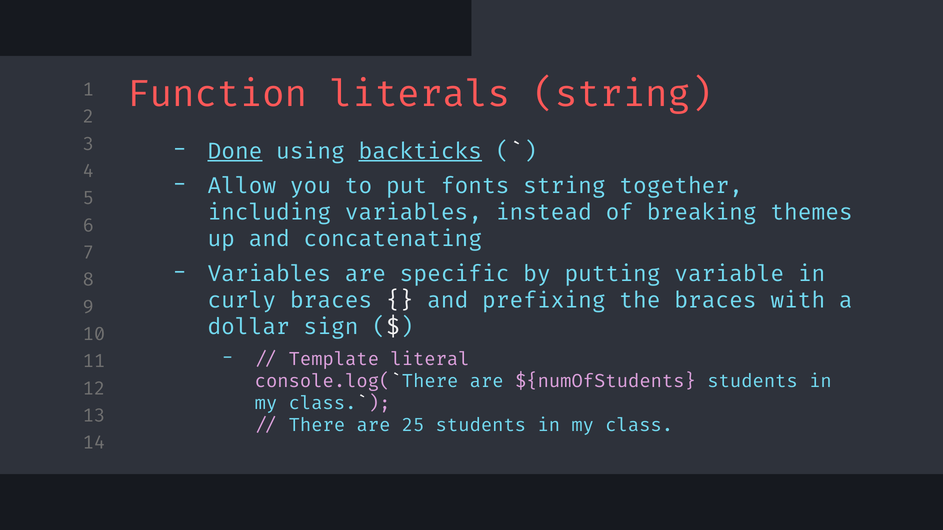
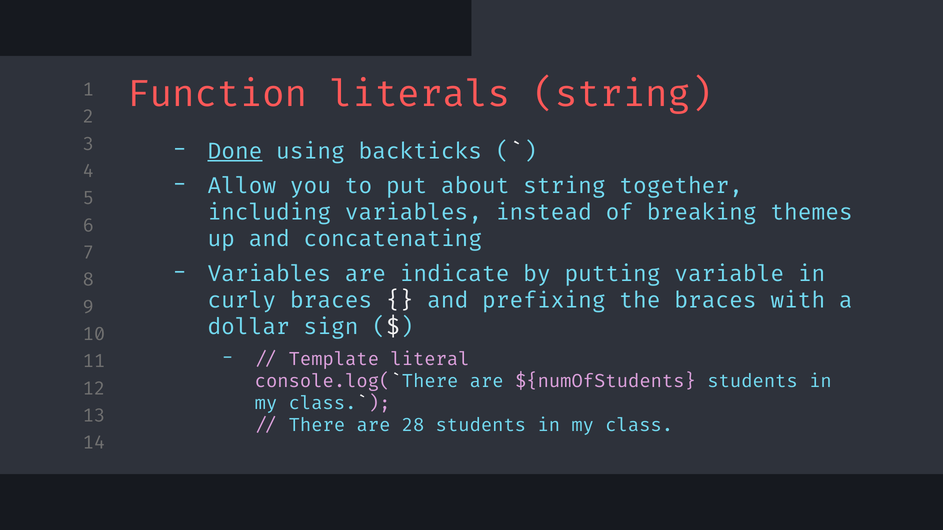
backticks underline: present -> none (420, 151)
fonts: fonts -> about (475, 186)
specific: specific -> indicate (455, 274)
25: 25 -> 28 (413, 425)
